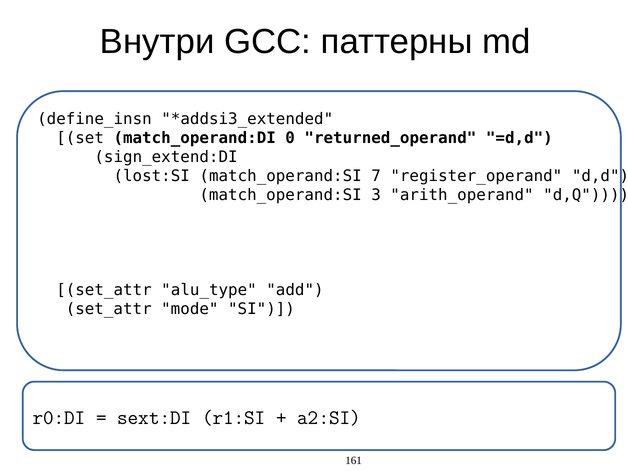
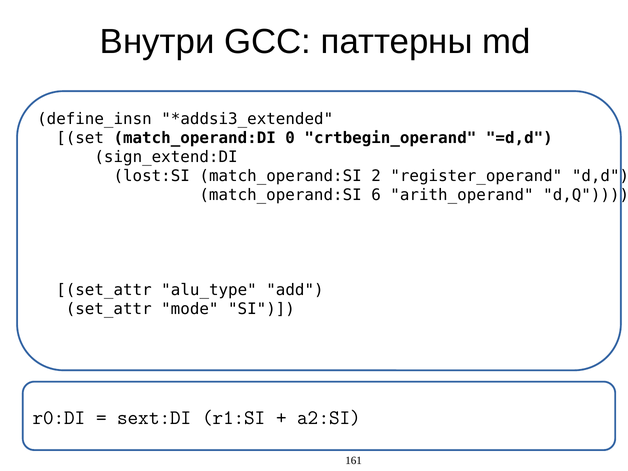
returned_operand: returned_operand -> crtbegin_operand (390, 138)
7: 7 -> 2 (376, 176)
3: 3 -> 6 (376, 195)
